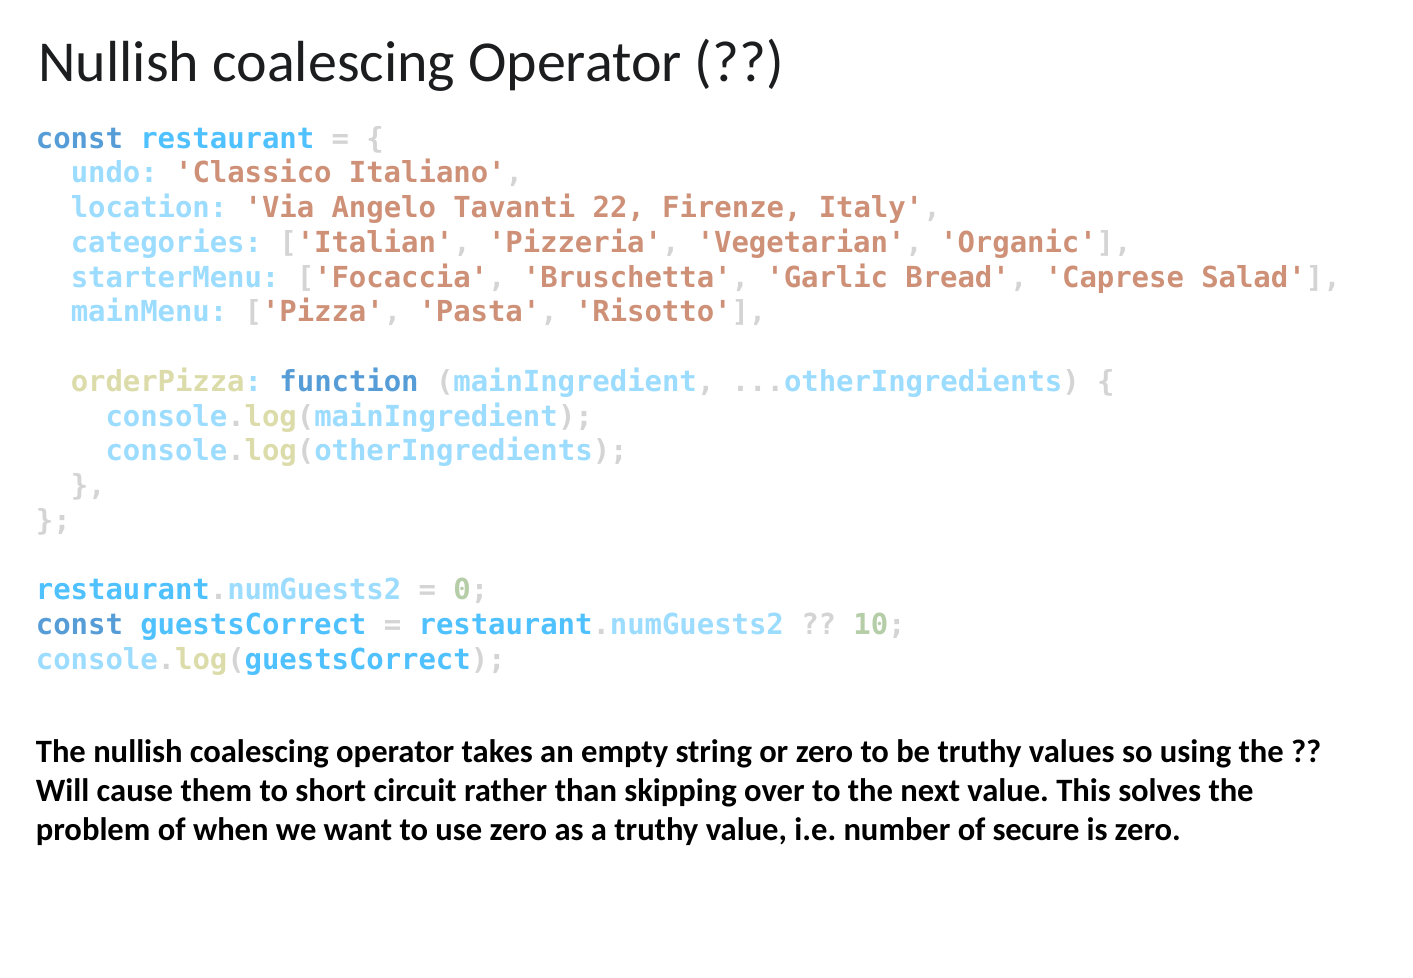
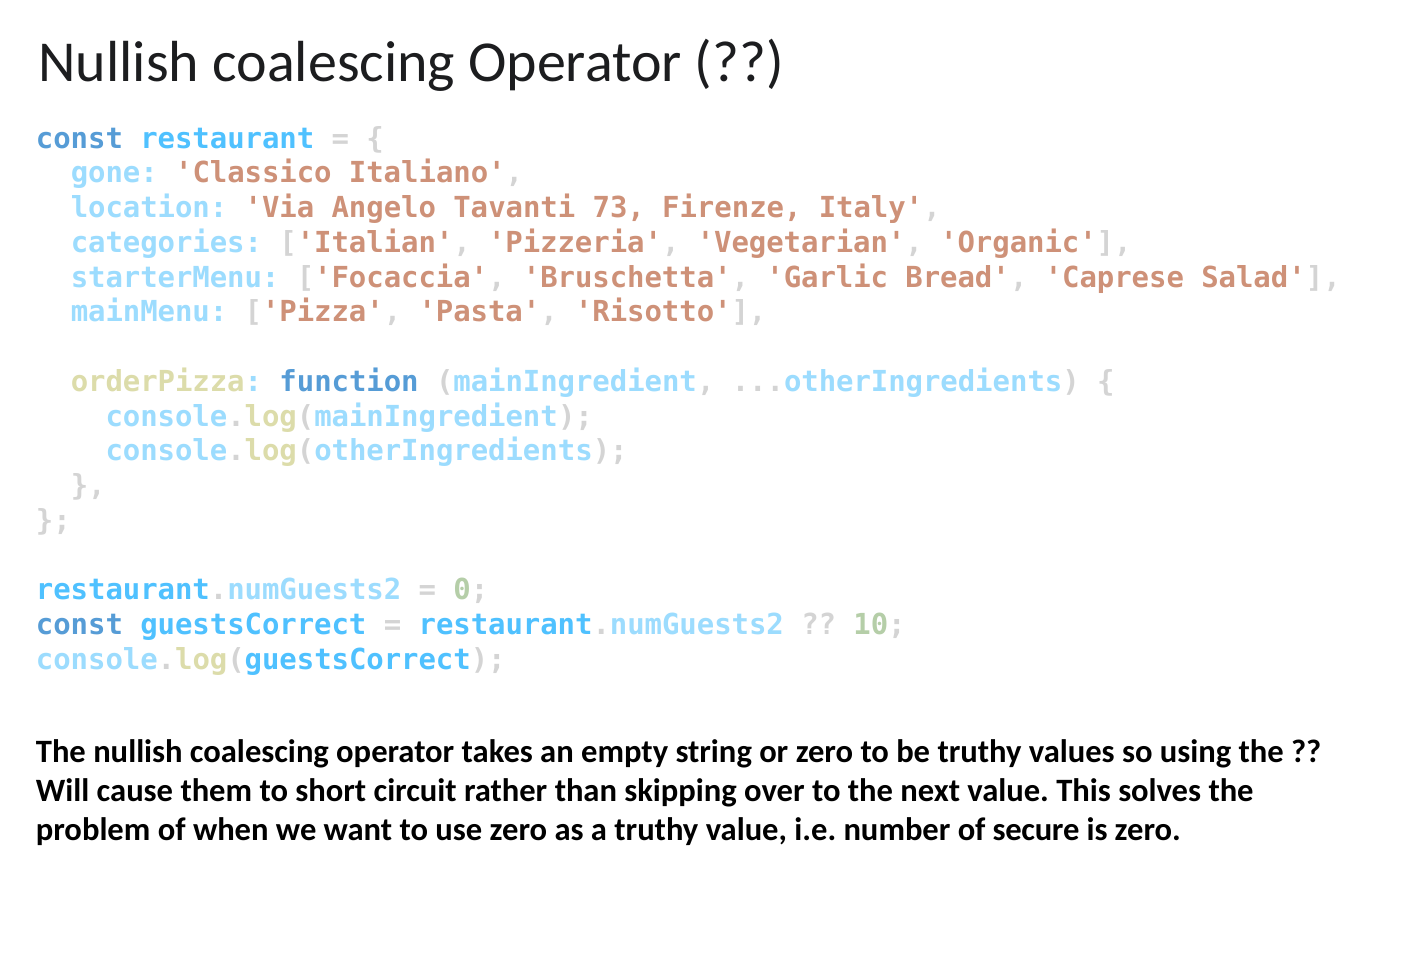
undo: undo -> gone (114, 173)
22: 22 -> 73 (619, 208)
